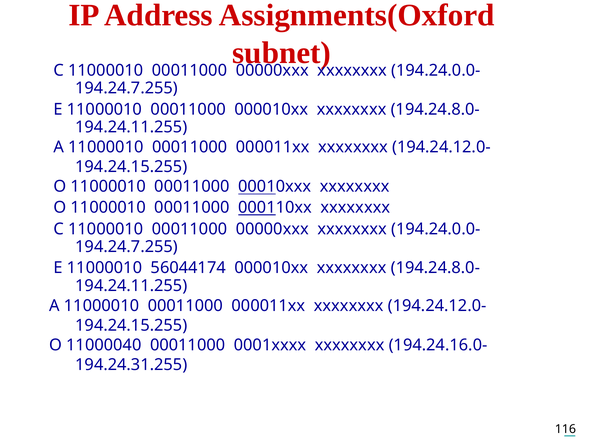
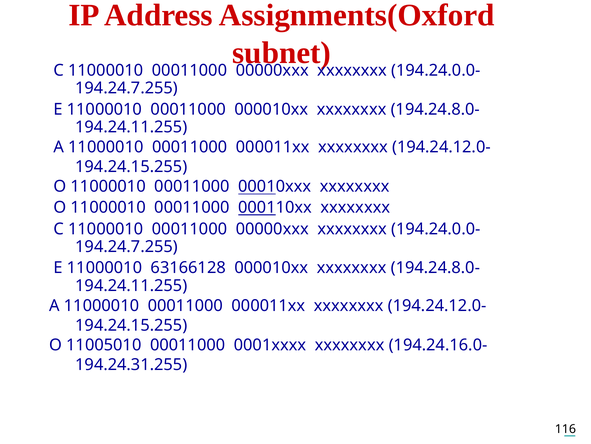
56044174: 56044174 -> 63166128 (188, 267)
11000040: 11000040 -> 11005010 (104, 345)
